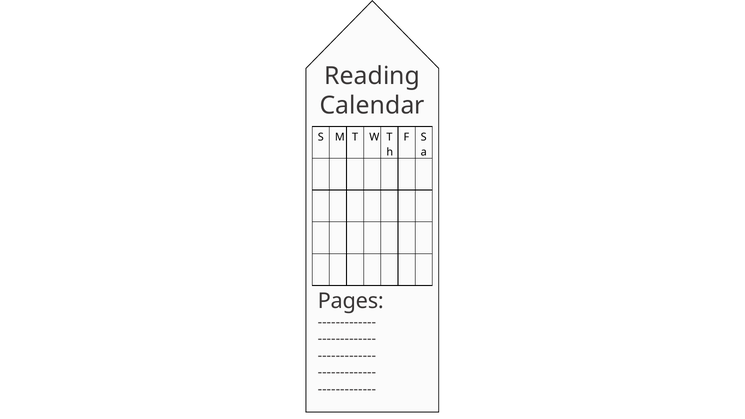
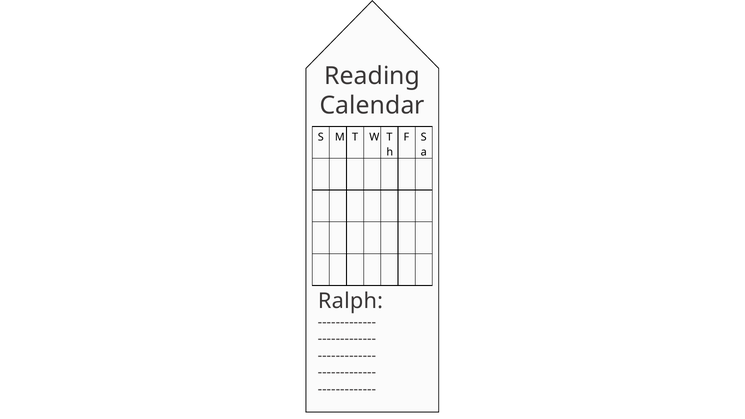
Pages: Pages -> Ralph (350, 301)
